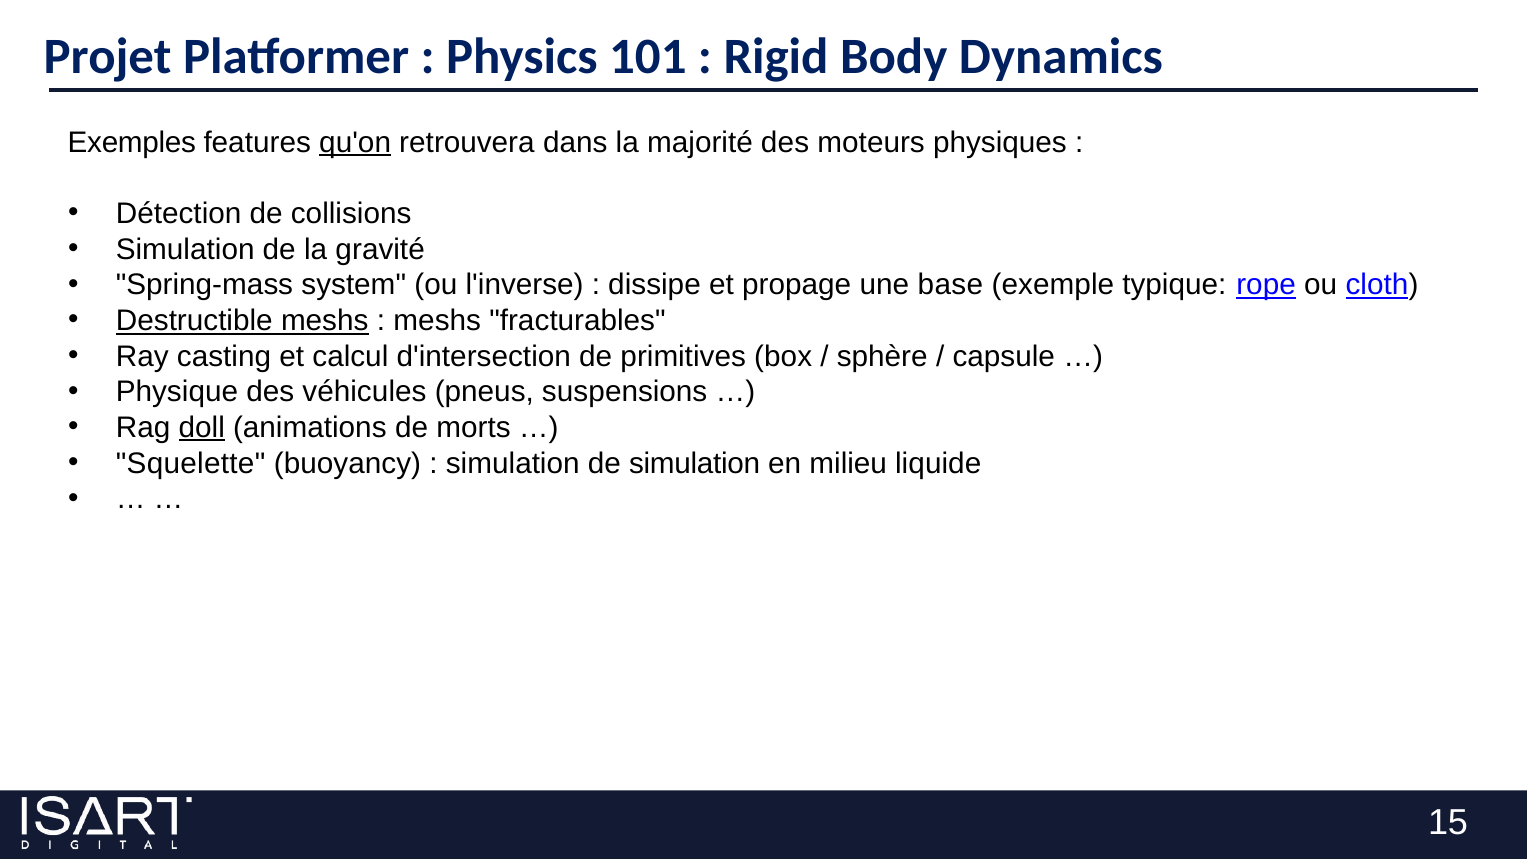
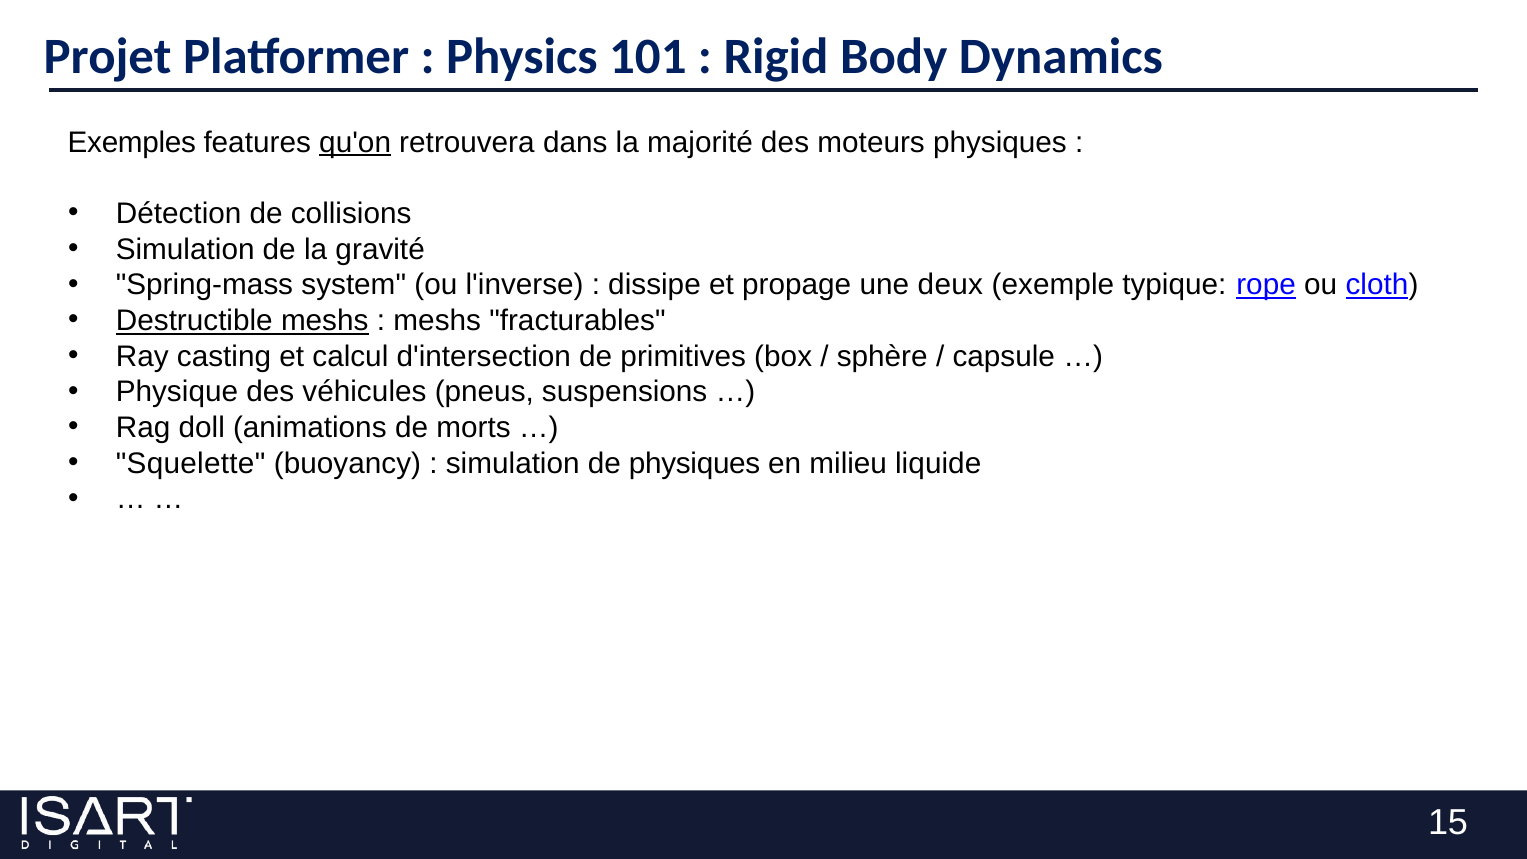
base: base -> deux (950, 285)
doll underline: present -> none (202, 428)
de simulation: simulation -> physiques (695, 463)
